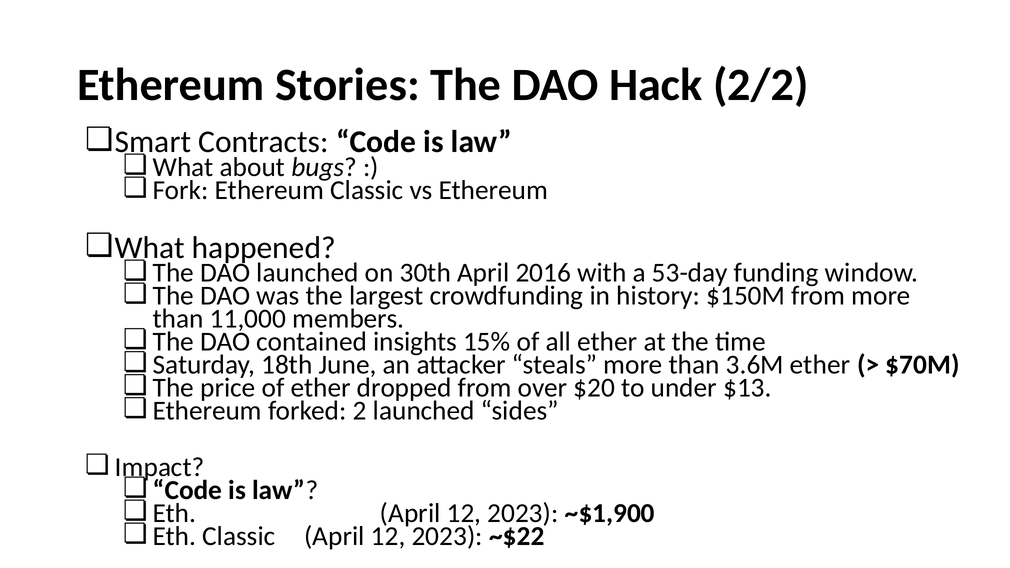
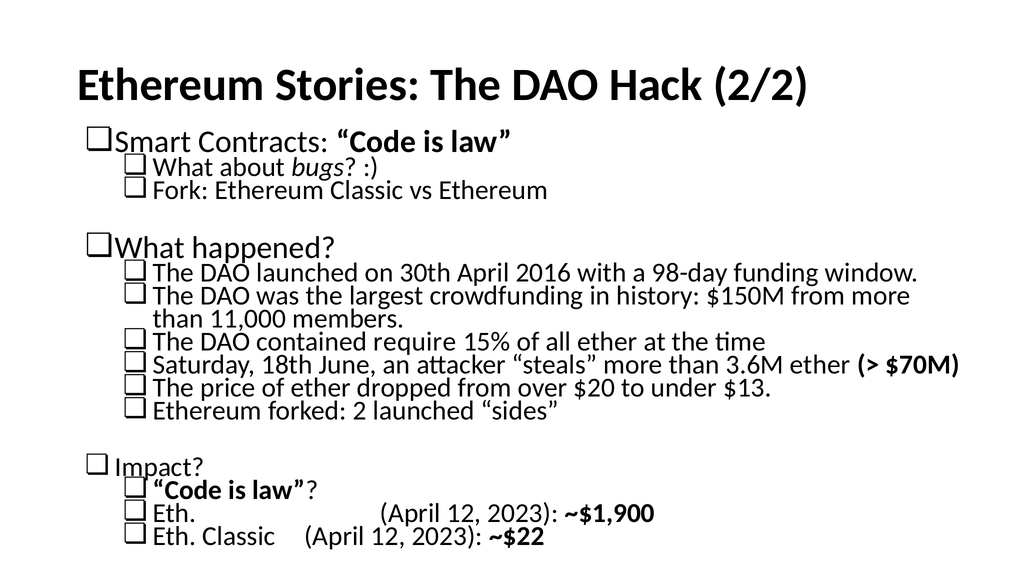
53-day: 53-day -> 98-day (690, 273)
insights: insights -> require (415, 342)
